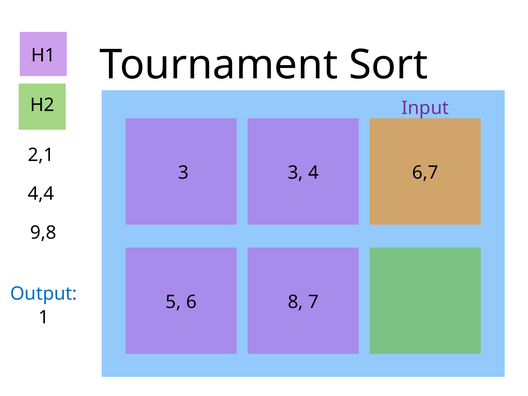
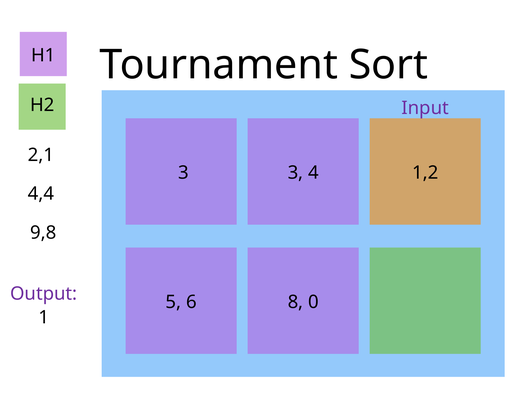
6,7: 6,7 -> 1,2 (425, 173)
Output colour: blue -> purple (44, 294)
7: 7 -> 0 (313, 302)
